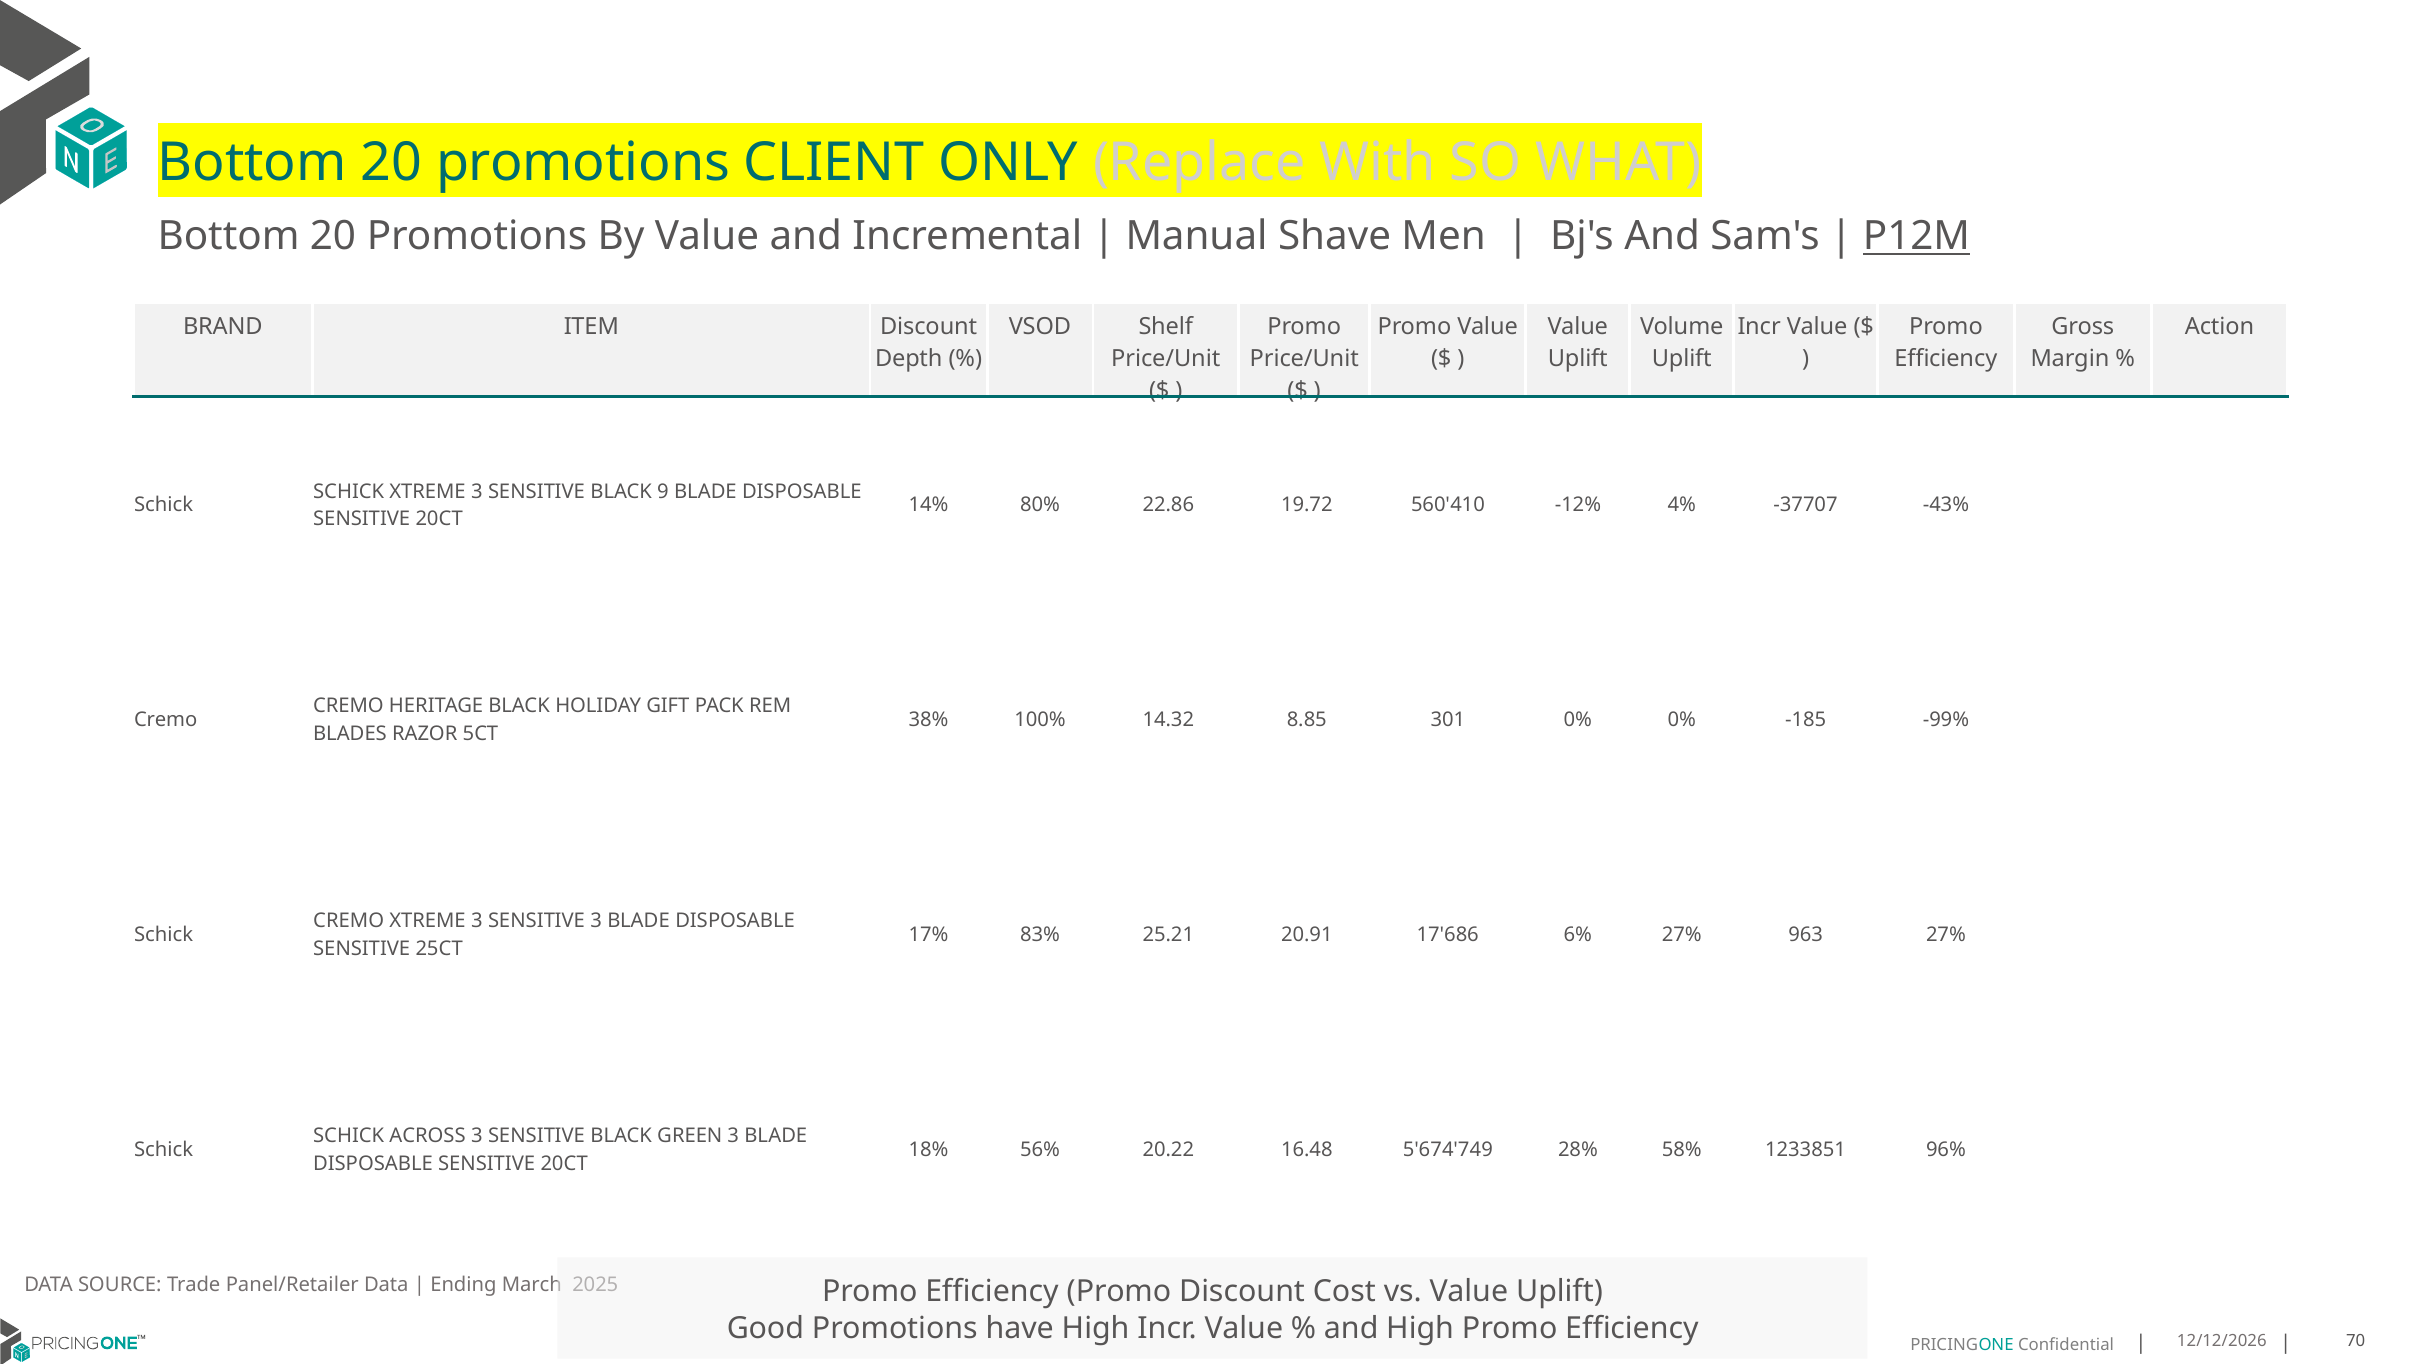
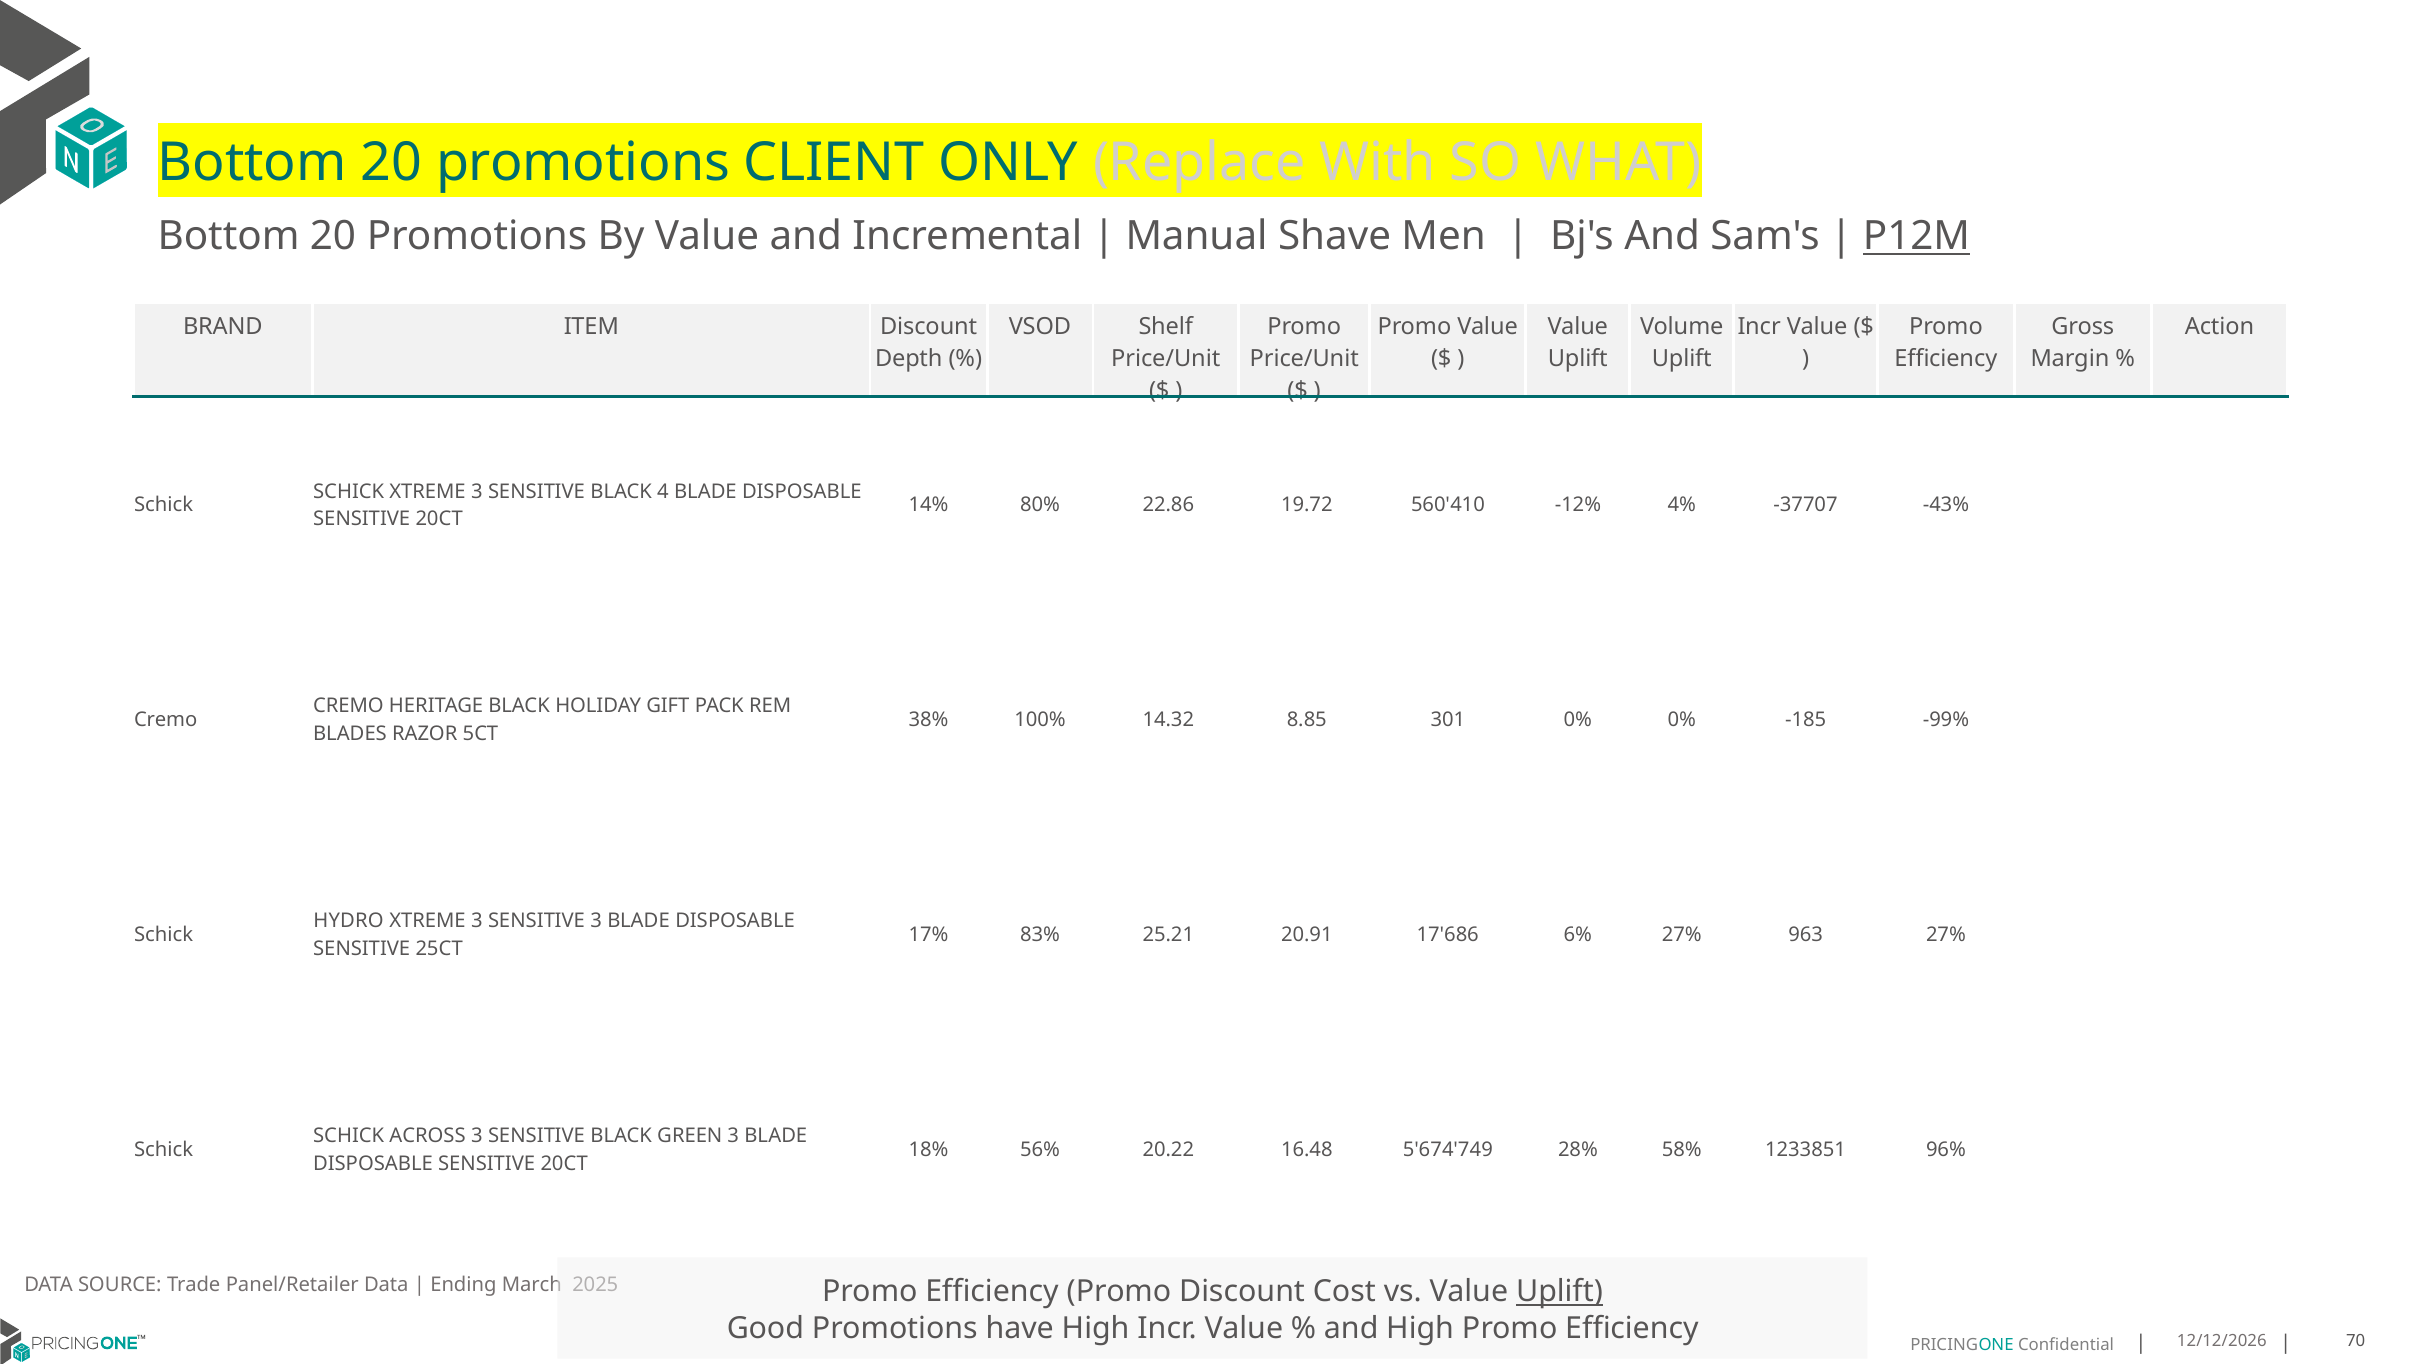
9: 9 -> 4 (663, 491)
CREMO: CREMO -> HYDRO (349, 921)
Uplift underline: none -> present (1560, 1292)
